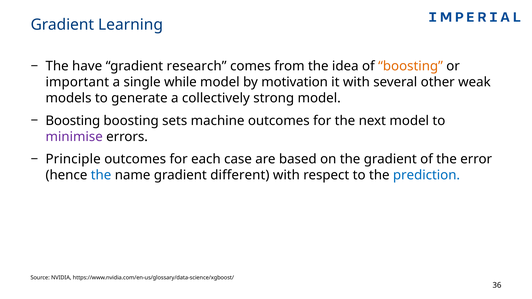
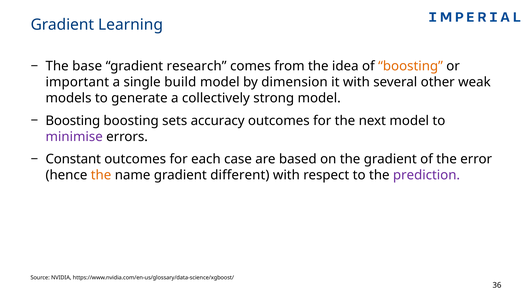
have: have -> base (87, 66)
while: while -> build (180, 82)
motivation: motivation -> dimension (295, 82)
machine: machine -> accuracy (218, 121)
Principle: Principle -> Constant (73, 159)
the colour: blue -> orange (101, 175)
prediction colour: blue -> purple (427, 175)
